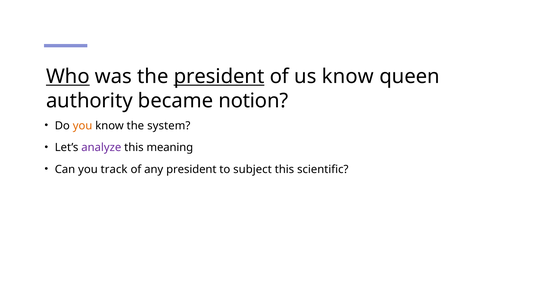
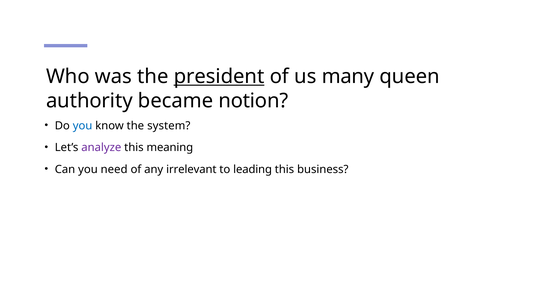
Who underline: present -> none (68, 76)
us know: know -> many (348, 76)
you colour: orange -> blue (83, 126)
track: track -> need (114, 170)
any president: president -> irrelevant (191, 170)
subject: subject -> leading (253, 170)
scientific: scientific -> business (323, 170)
